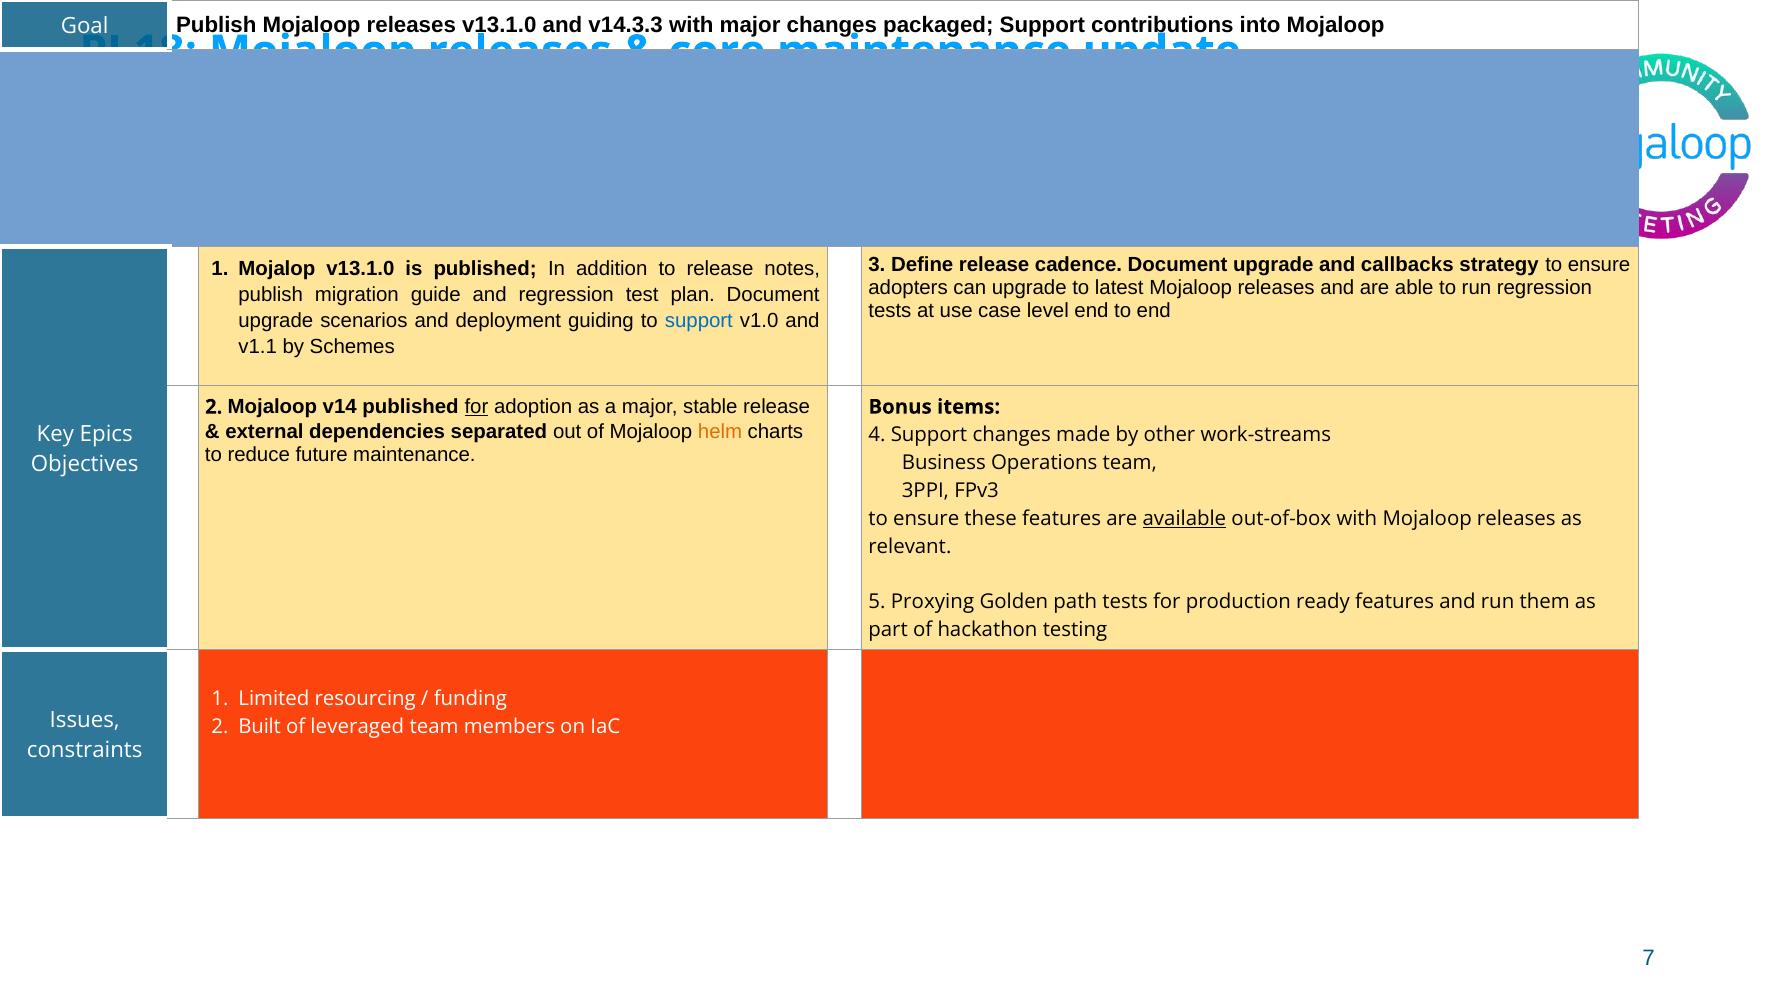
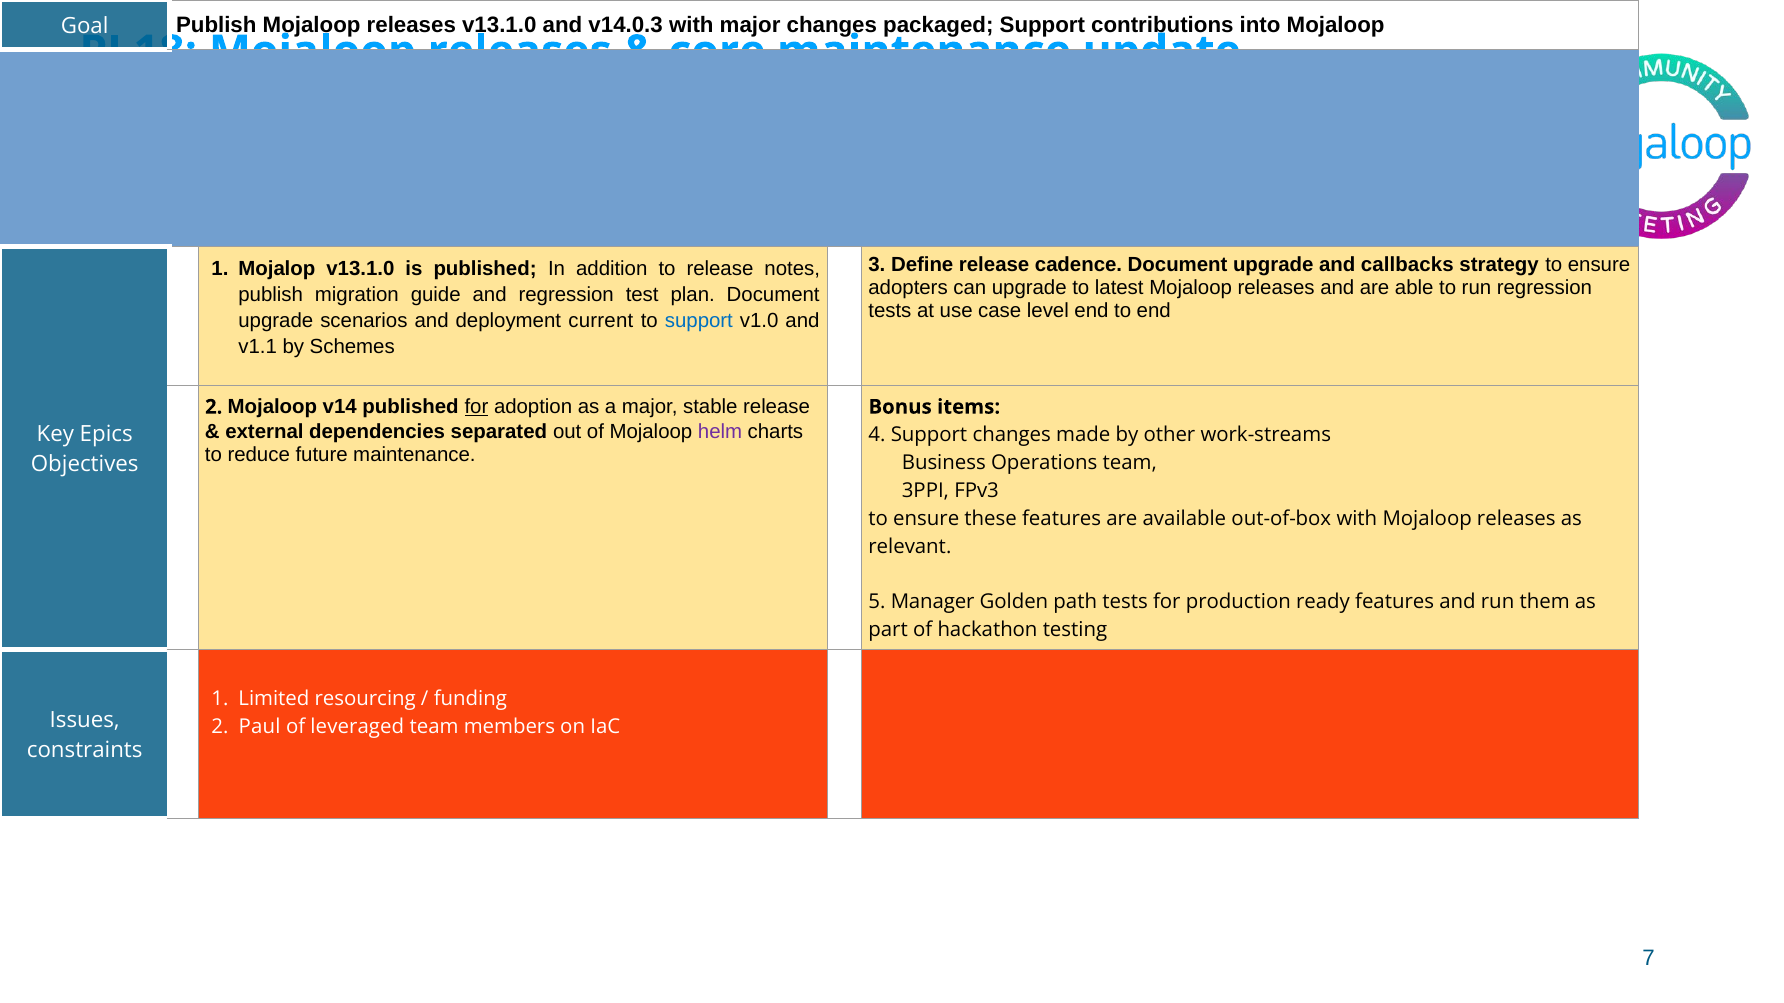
v14.3.3: v14.3.3 -> v14.0.3 (626, 25)
guiding: guiding -> current (601, 321)
helm colour: orange -> purple (720, 432)
available underline: present -> none (1184, 519)
Proxying: Proxying -> Manager (933, 602)
Built: Built -> Paul (260, 727)
